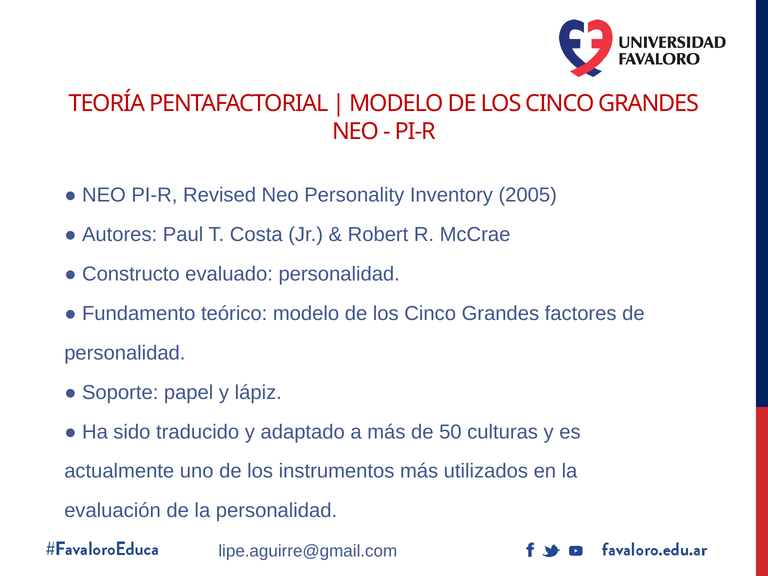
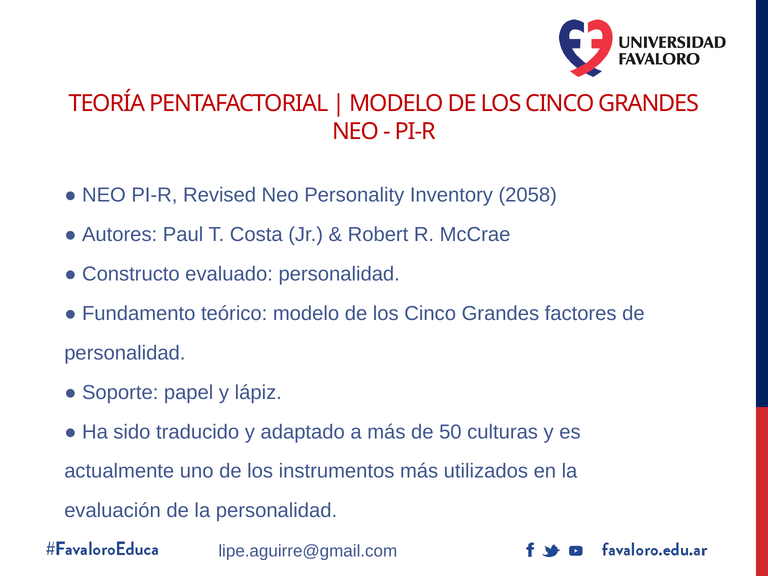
2005: 2005 -> 2058 (528, 195)
